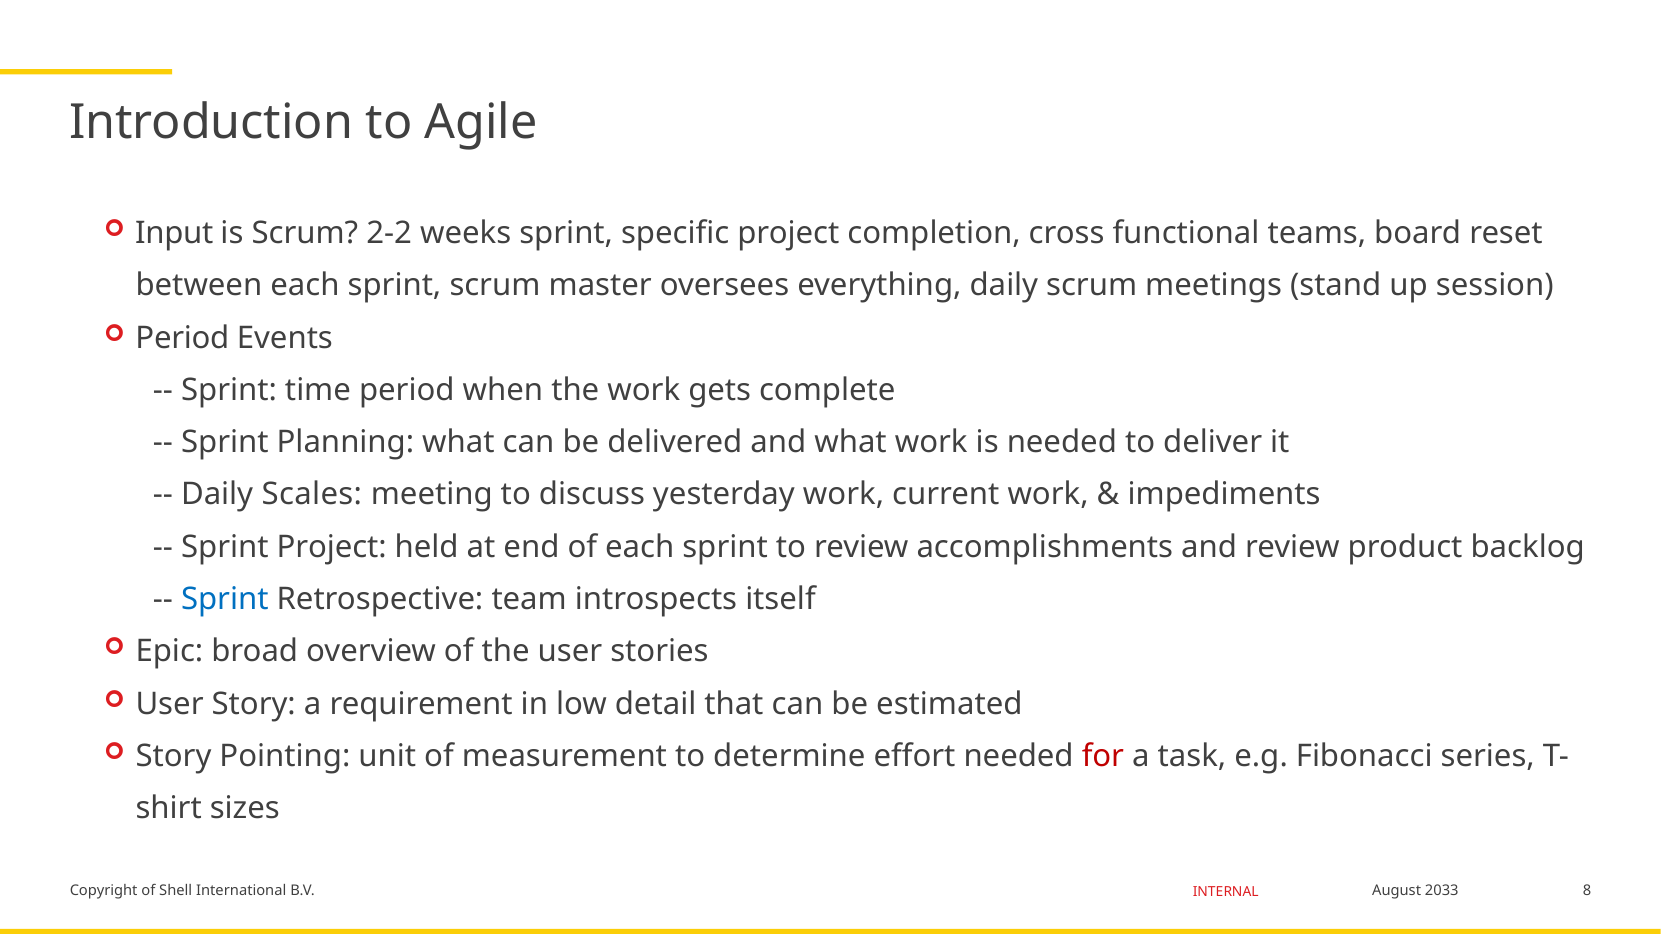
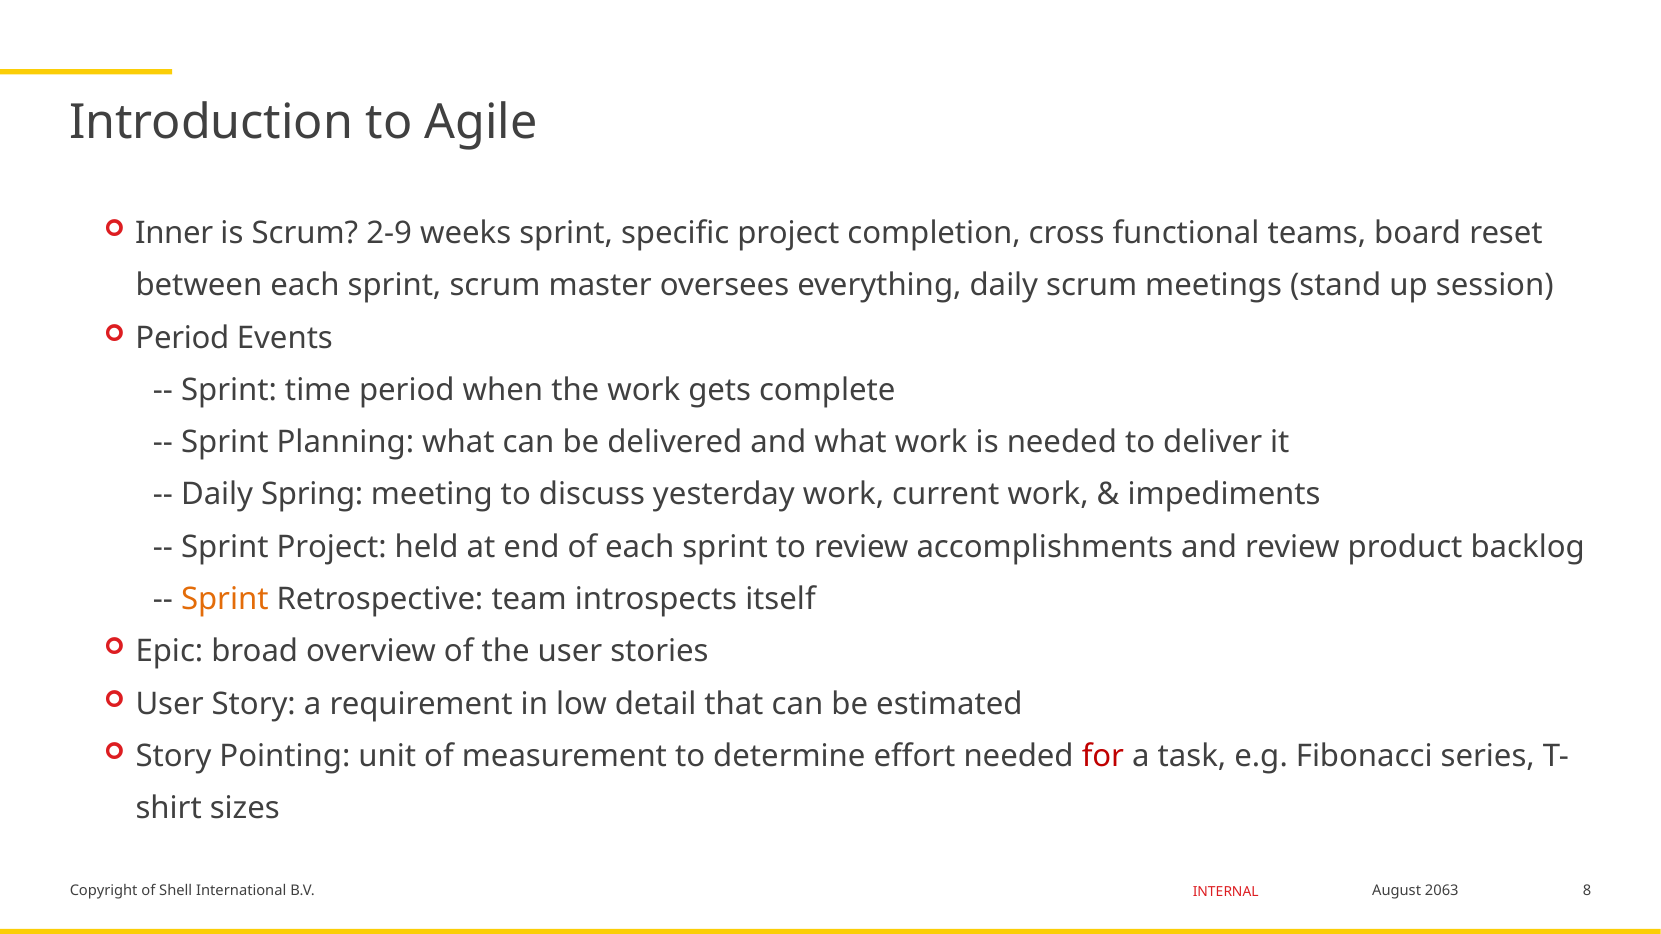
Input: Input -> Inner (174, 233)
2-2: 2-2 -> 2-9 (389, 233)
Scales: Scales -> Spring (312, 495)
Sprint colour: blue -> orange (225, 599)
2033: 2033 -> 2063 (1442, 891)
